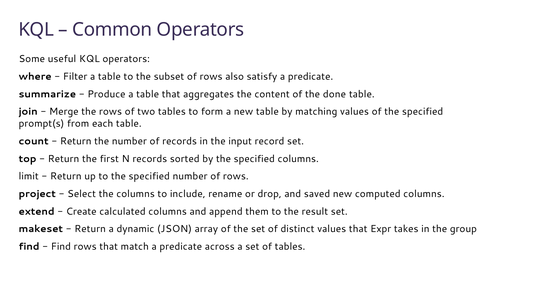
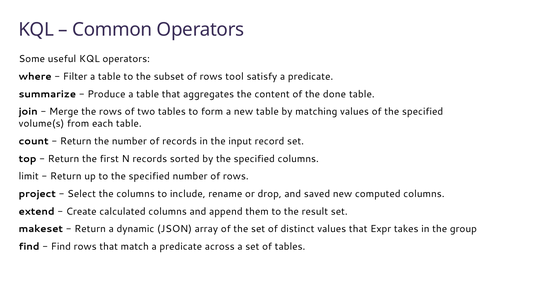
also: also -> tool (235, 76)
prompt(s: prompt(s -> volume(s (41, 124)
